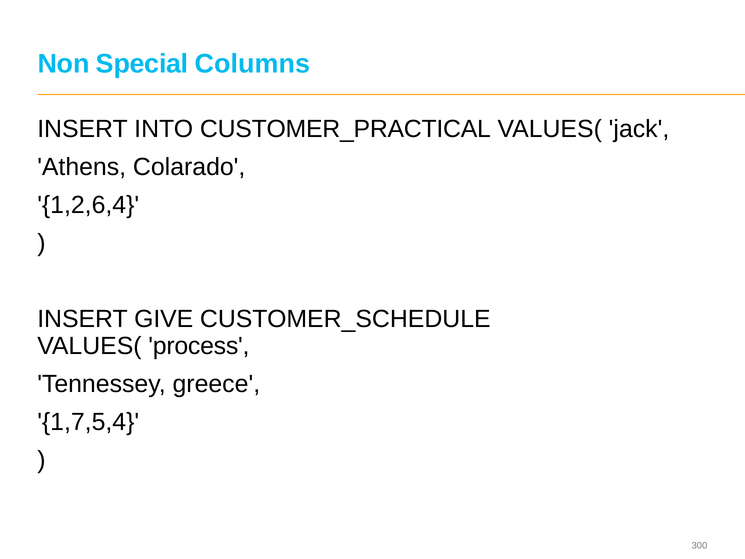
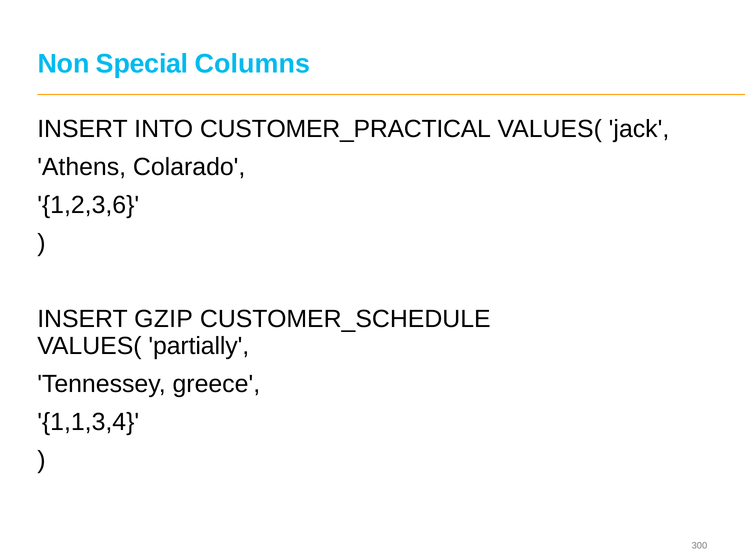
1,2,6,4: 1,2,6,4 -> 1,2,3,6 (88, 205)
GIVE: GIVE -> GZIP (164, 319)
process: process -> partially (199, 346)
1,7,5,4: 1,7,5,4 -> 1,1,3,4 (88, 422)
